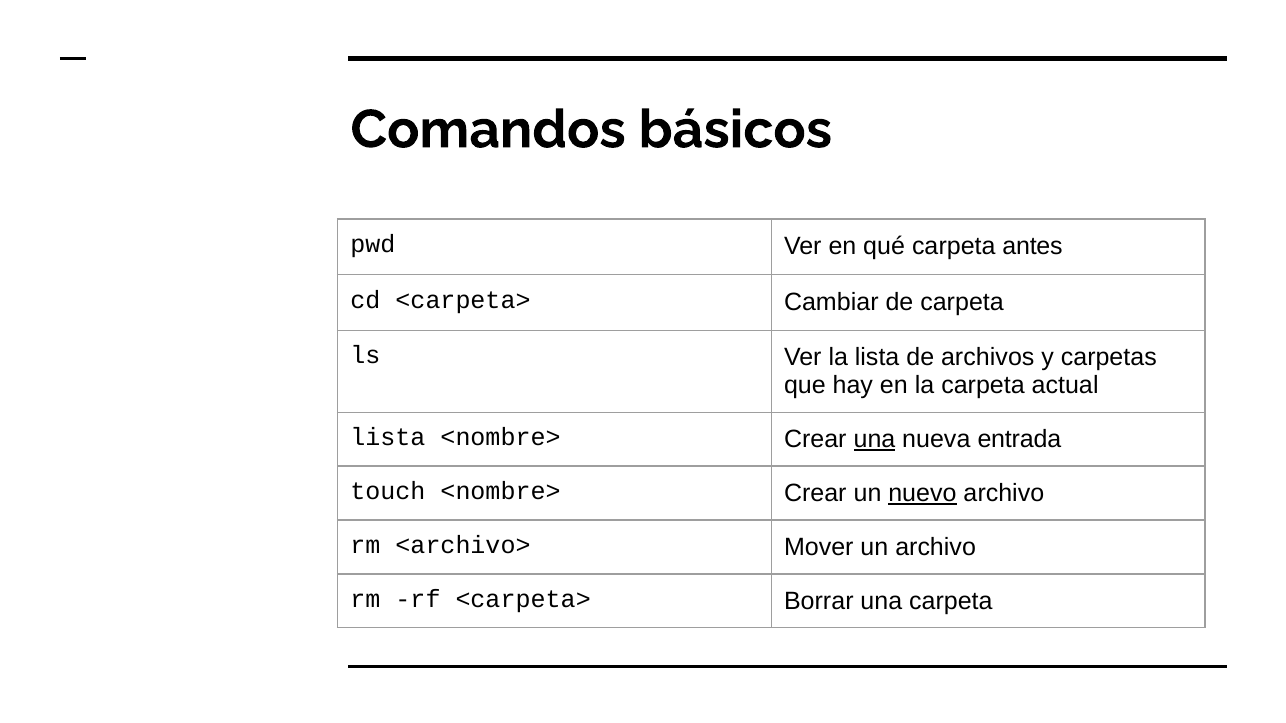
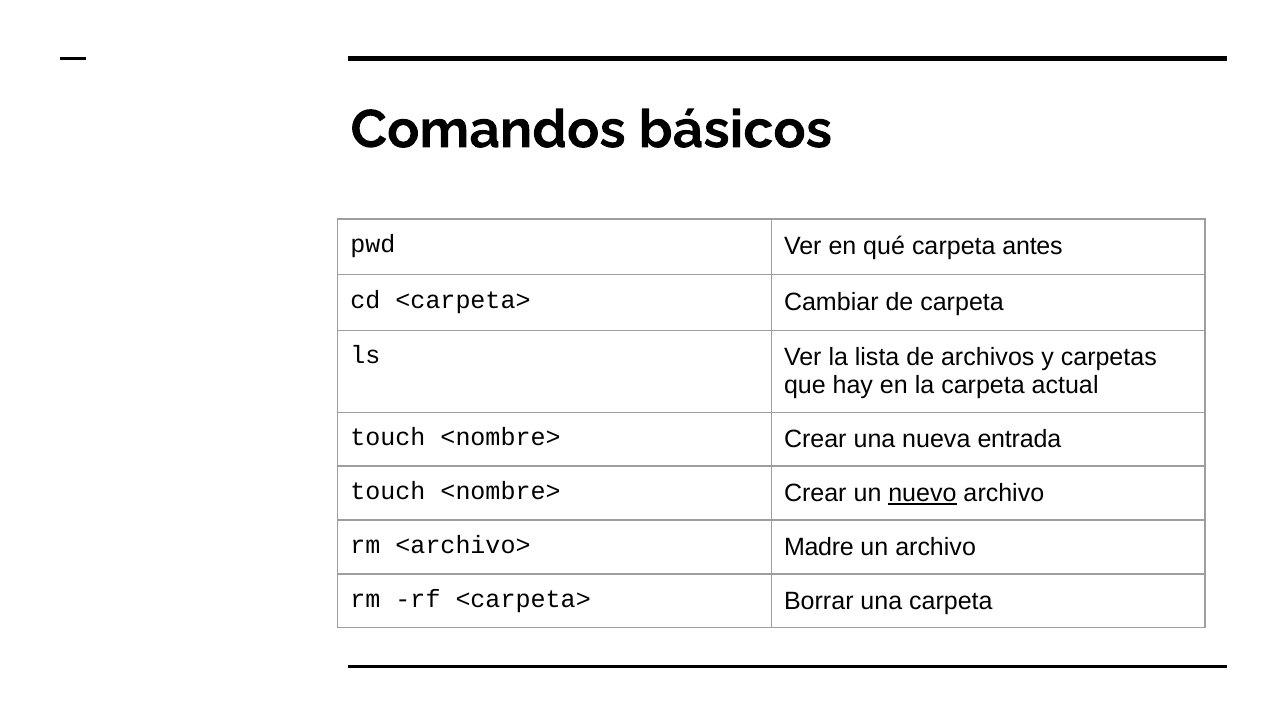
lista: lista -> touch (388, 438)
una underline: present -> none (874, 440)
Mover: Mover -> Madre (819, 548)
